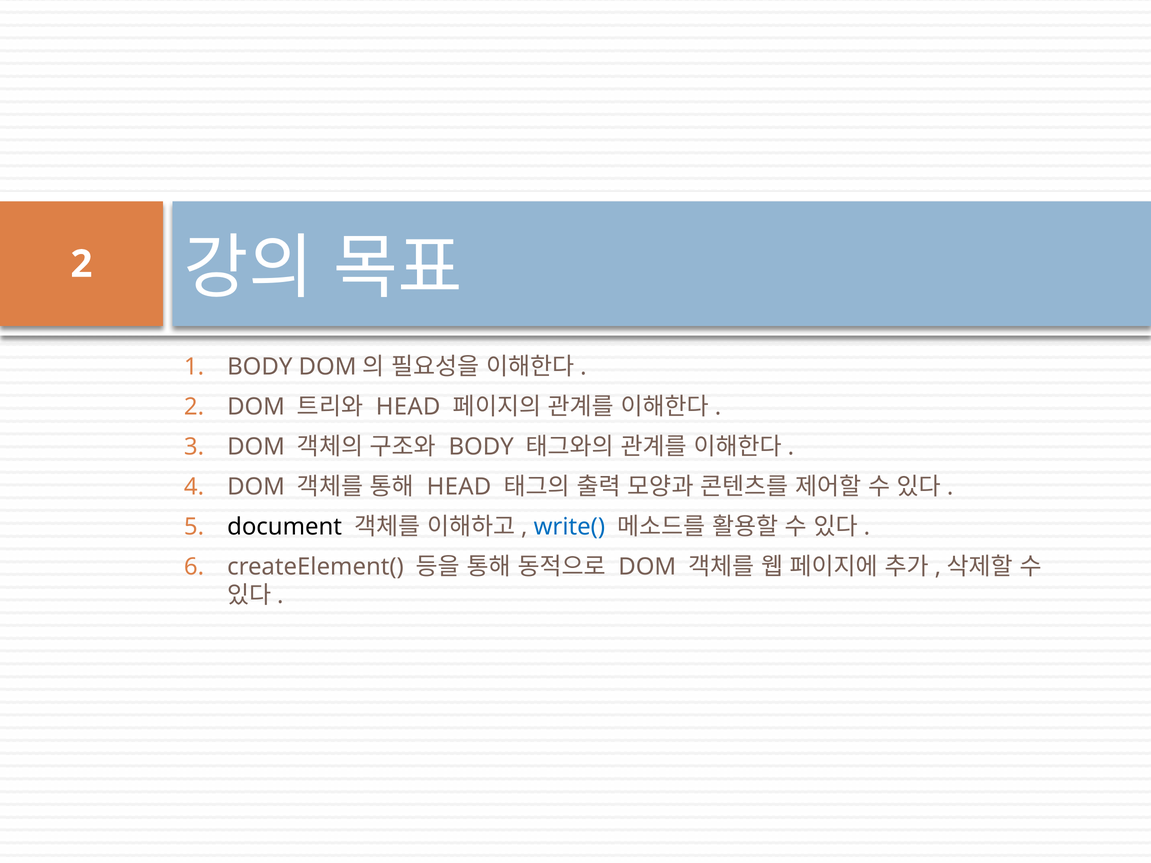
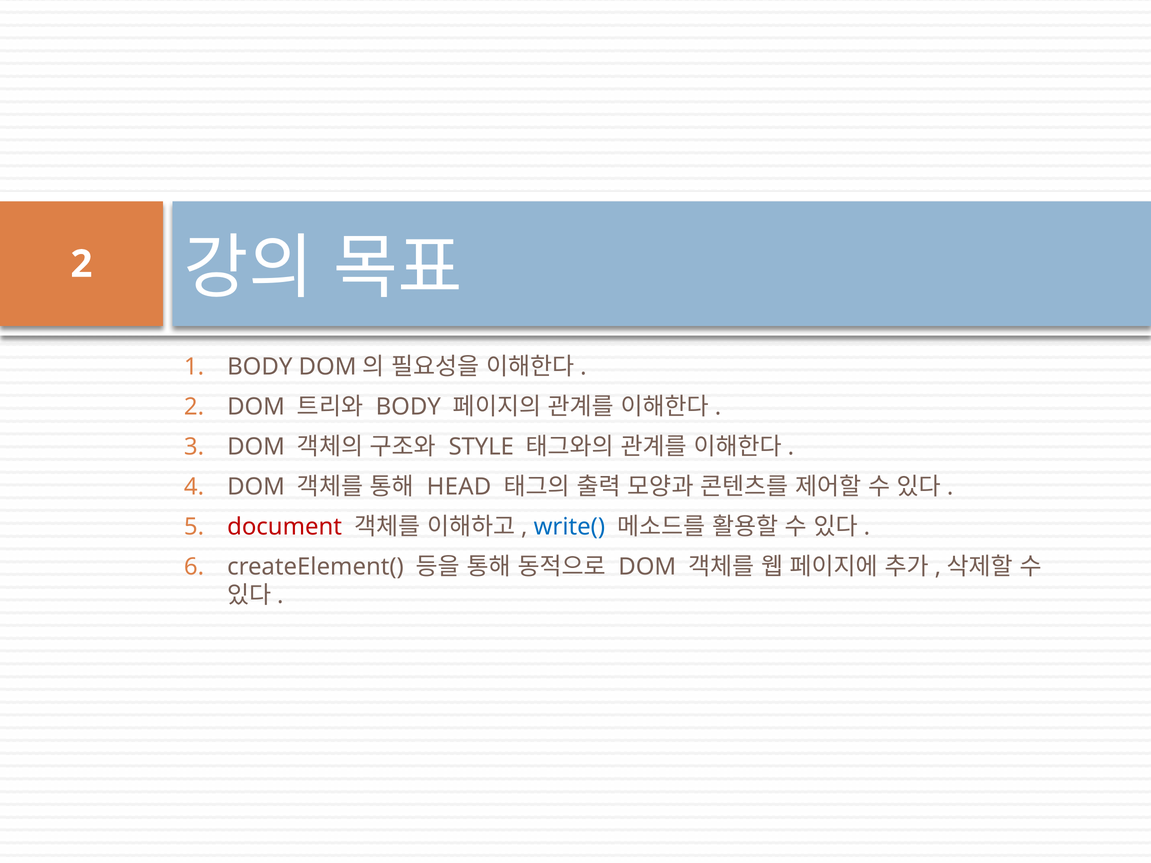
HEAD: HEAD -> BODY (408, 407)
BODY: BODY -> STYLE (481, 447)
document colour: black -> red (285, 527)
